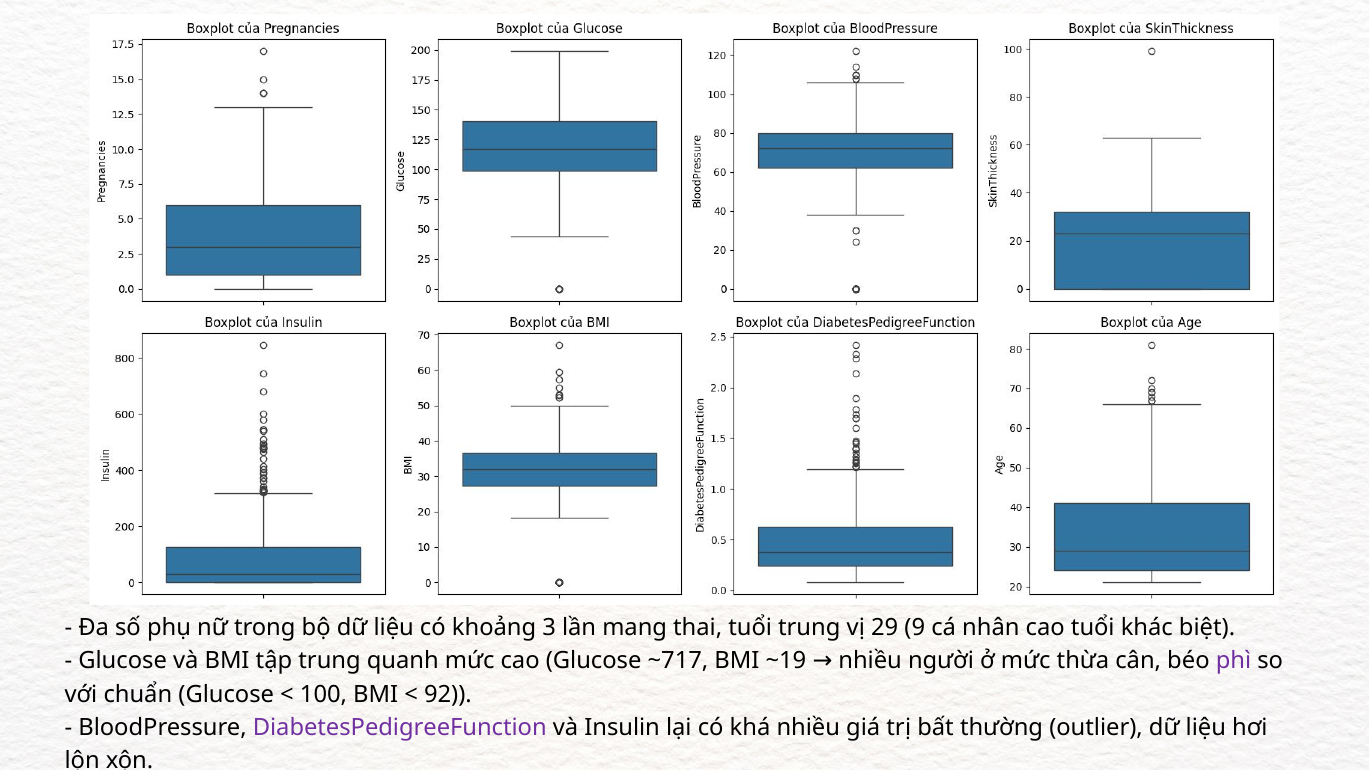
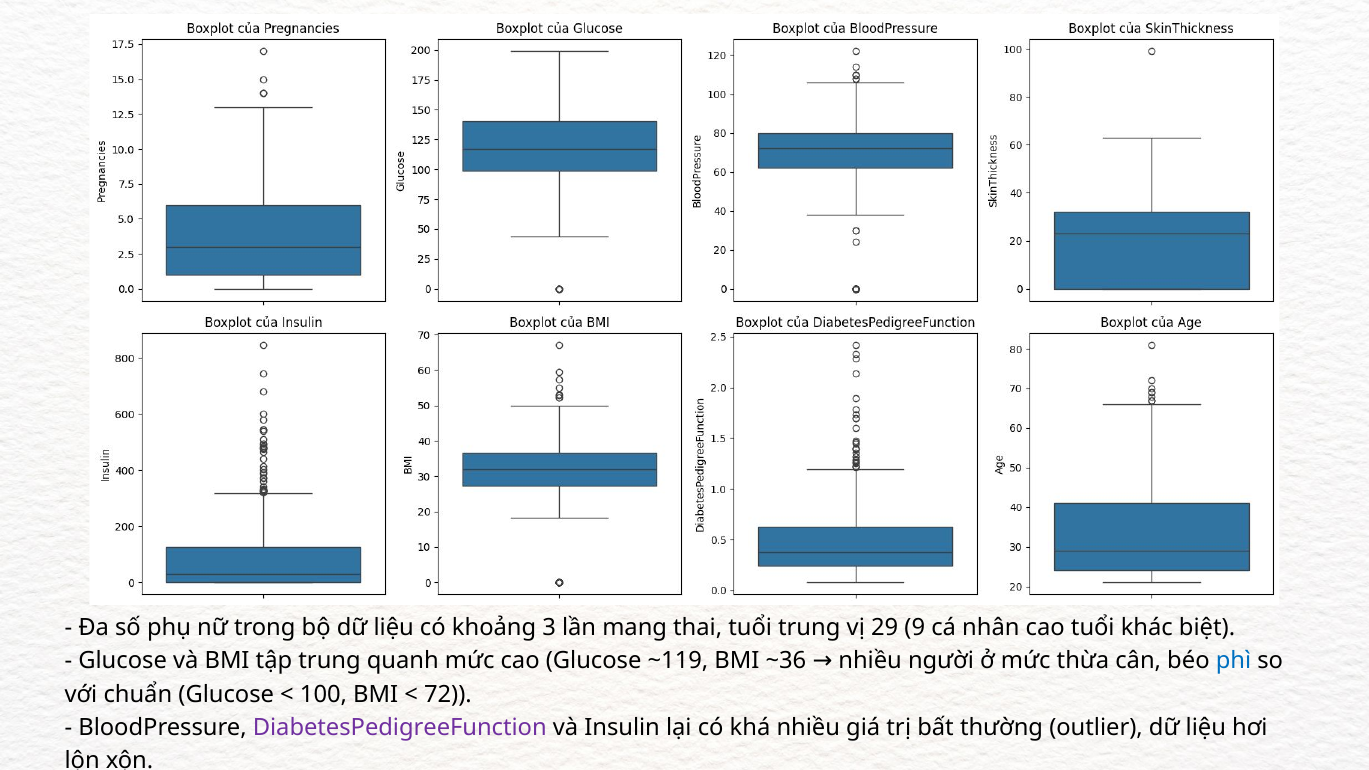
~717: ~717 -> ~119 (678, 661)
~19: ~19 -> ~36 (786, 661)
phì colour: purple -> blue (1233, 661)
92: 92 -> 72 (448, 694)
